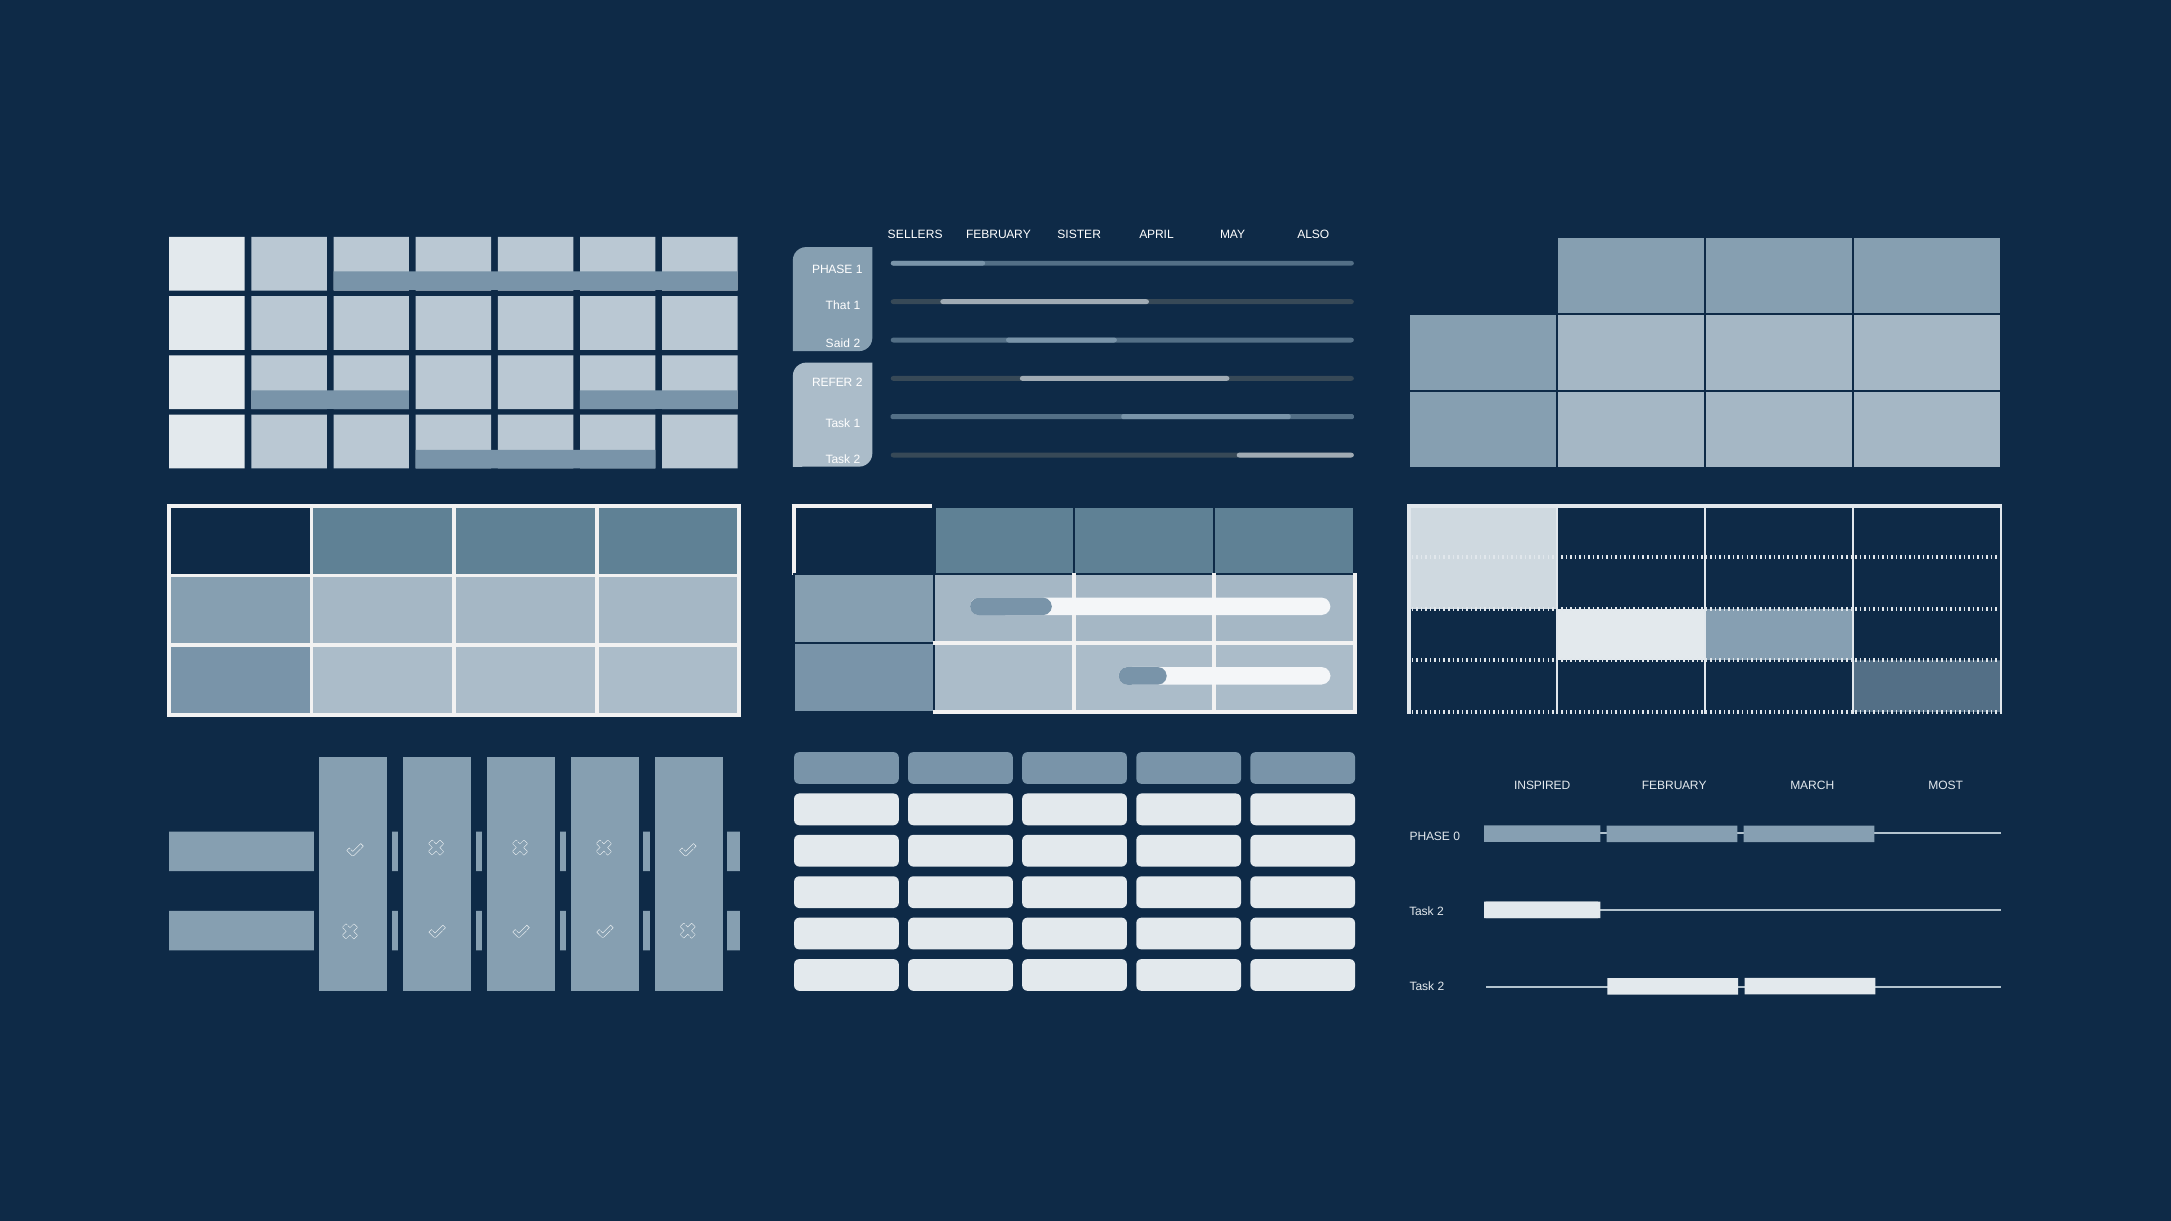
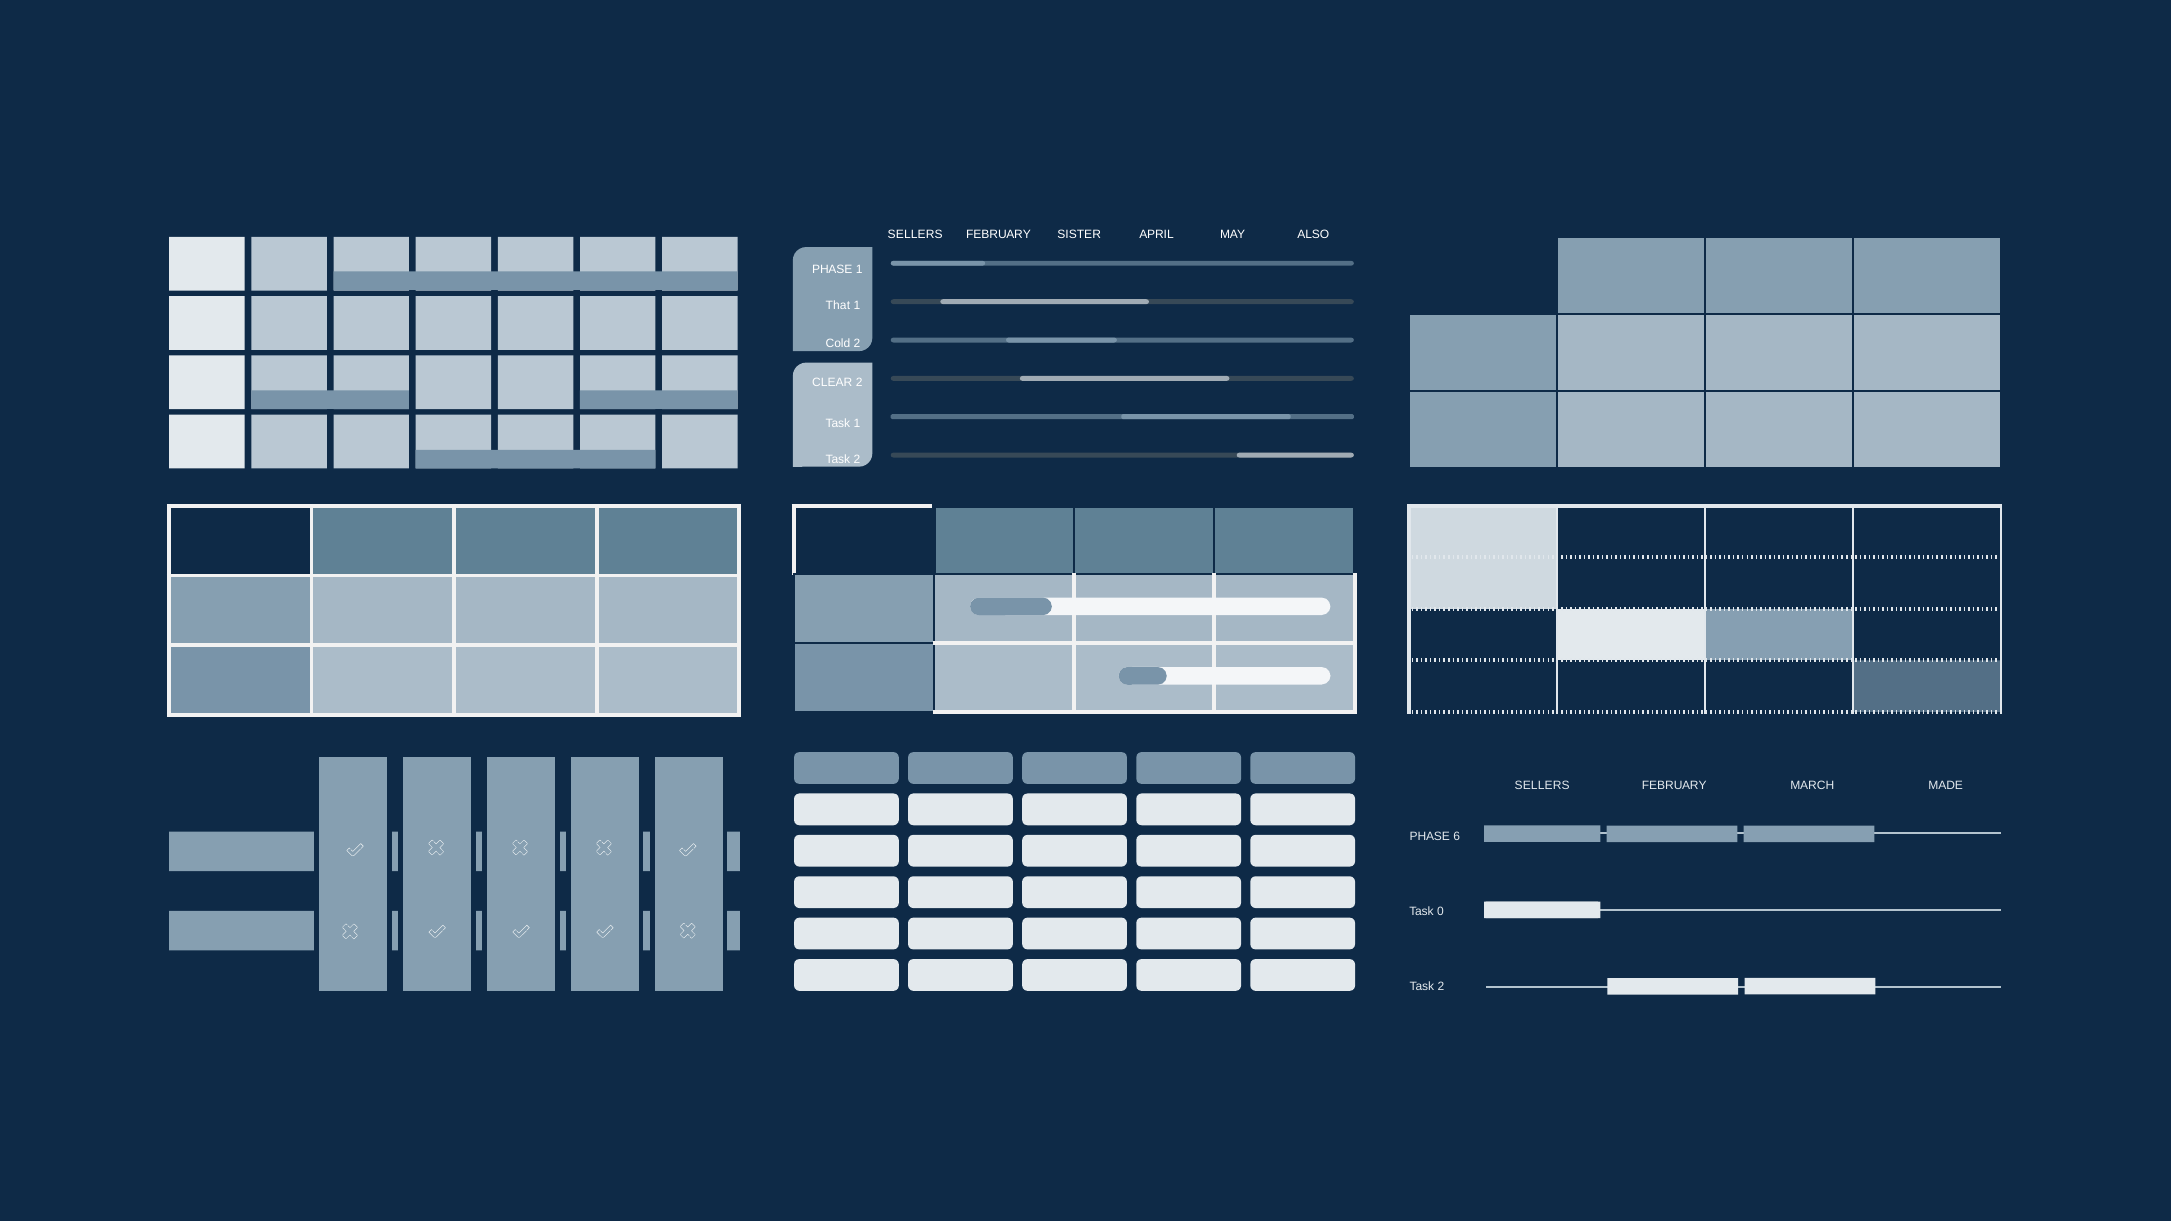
Said: Said -> Cold (838, 344)
REFER: REFER -> CLEAR (832, 383)
INSPIRED: INSPIRED -> SELLERS (1542, 786)
MOST: MOST -> MADE (1946, 786)
0: 0 -> 6 (1457, 836)
2: 2 -> 0 (1440, 912)
